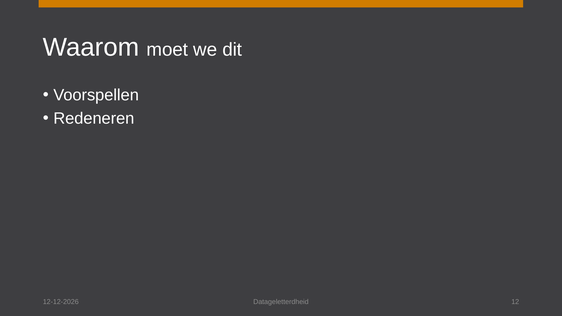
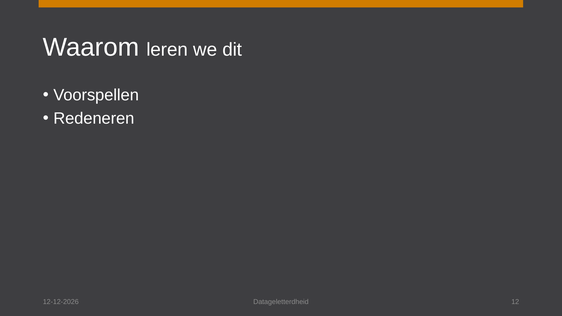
moet: moet -> leren (167, 50)
